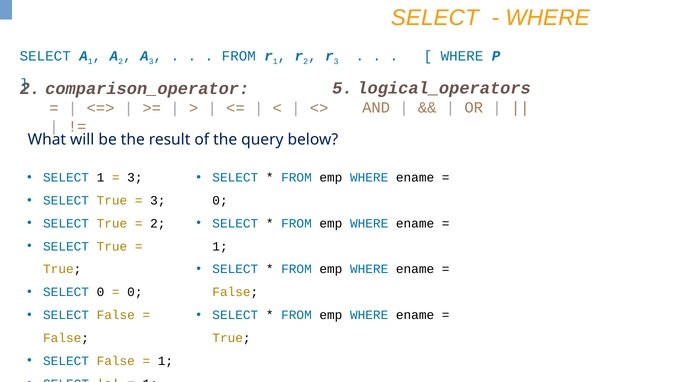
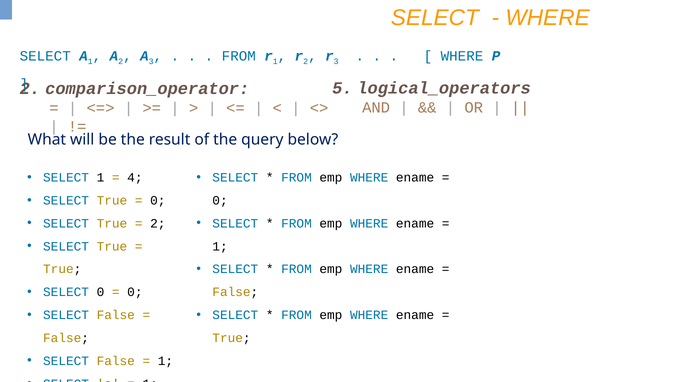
3: 3 -> 4 (135, 178)
3: 3 -> 0 (158, 201)
